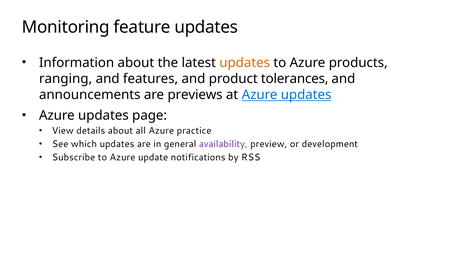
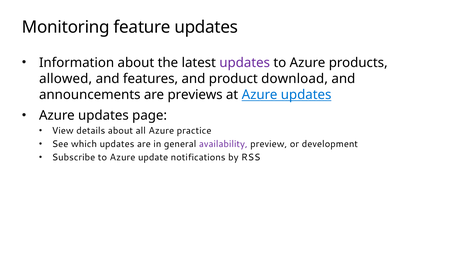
updates colour: orange -> purple (245, 63)
ranging: ranging -> allowed (66, 79)
tolerances: tolerances -> download (295, 79)
